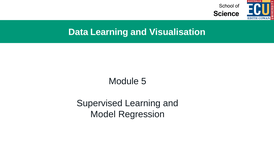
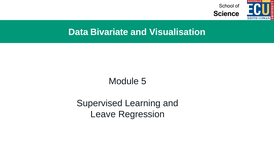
Data Learning: Learning -> Bivariate (109, 32)
Model: Model -> Leave (103, 114)
